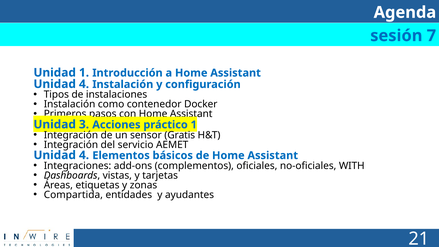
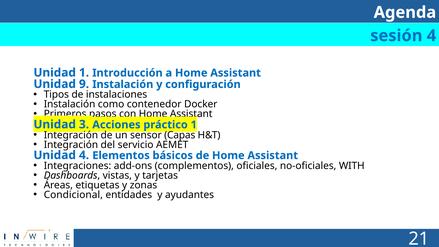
sesión 7: 7 -> 4 (431, 36)
4: 4 -> 9 (84, 84)
Gratis: Gratis -> Capas (180, 135)
Compartida: Compartida -> Condicional (73, 195)
